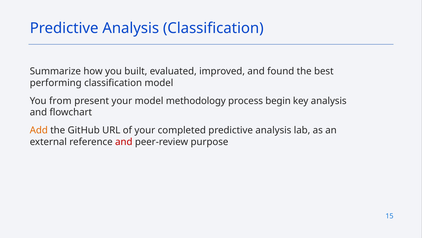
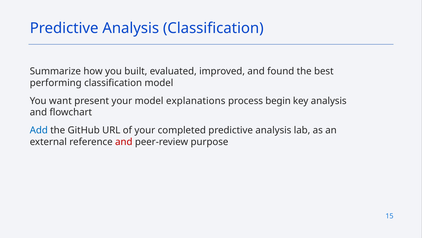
from: from -> want (60, 101)
methodology: methodology -> explanations (196, 101)
Add colour: orange -> blue (39, 130)
